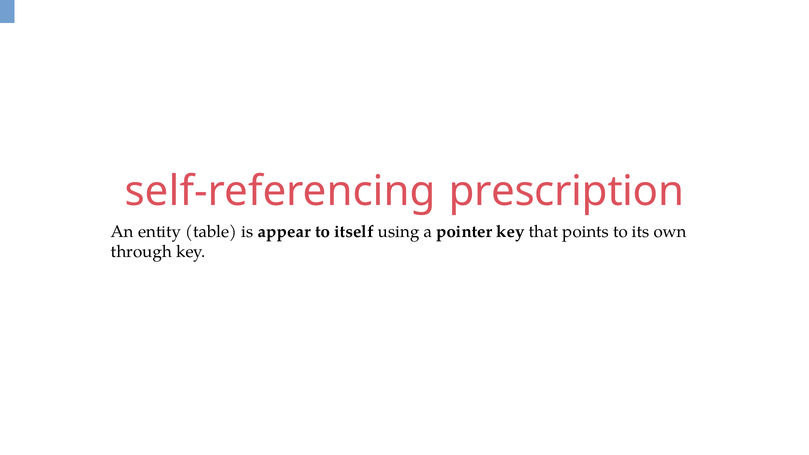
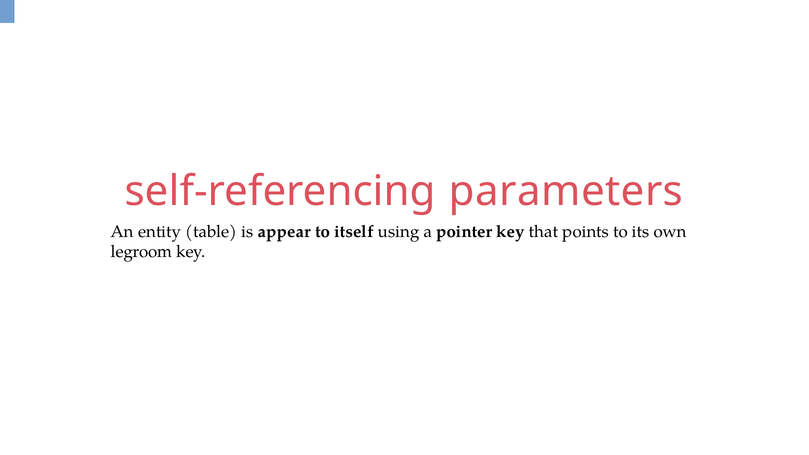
prescription: prescription -> parameters (566, 191)
through: through -> legroom (142, 252)
